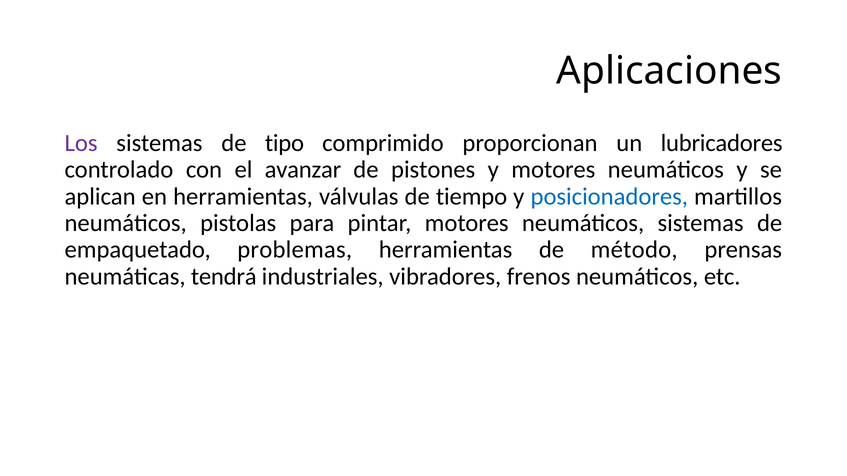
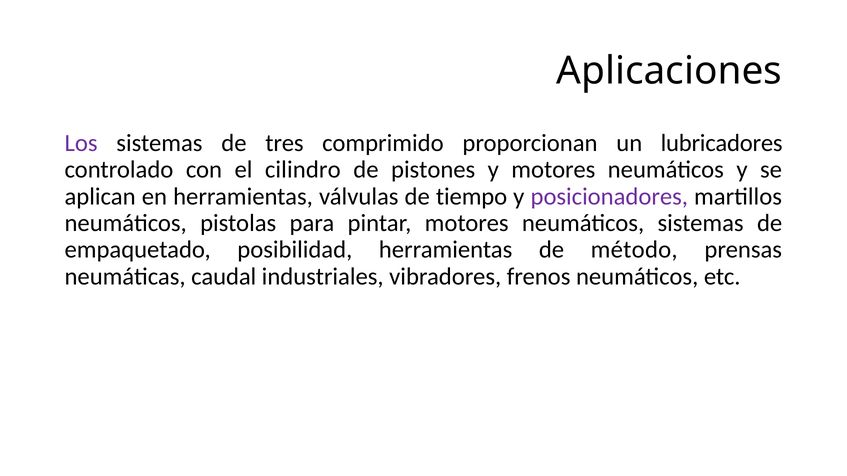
tipo: tipo -> tres (284, 143)
avanzar: avanzar -> cilindro (303, 170)
posicionadores colour: blue -> purple (609, 197)
problemas: problemas -> posibilidad (295, 250)
tendrá: tendrá -> caudal (224, 277)
